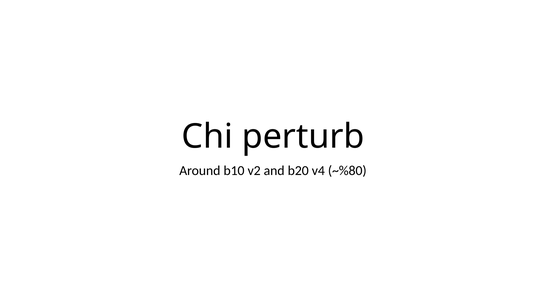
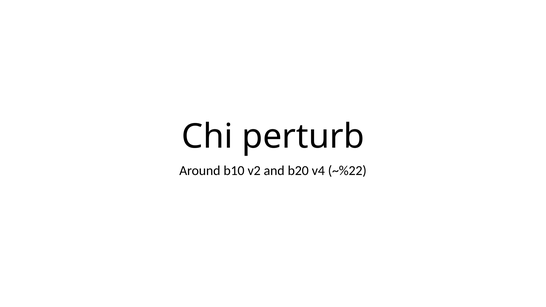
~%80: ~%80 -> ~%22 (347, 171)
